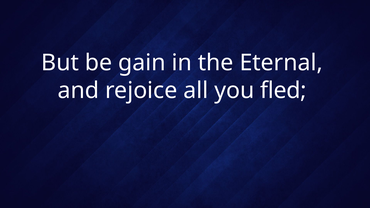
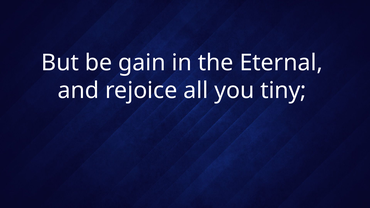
fled: fled -> tiny (283, 91)
